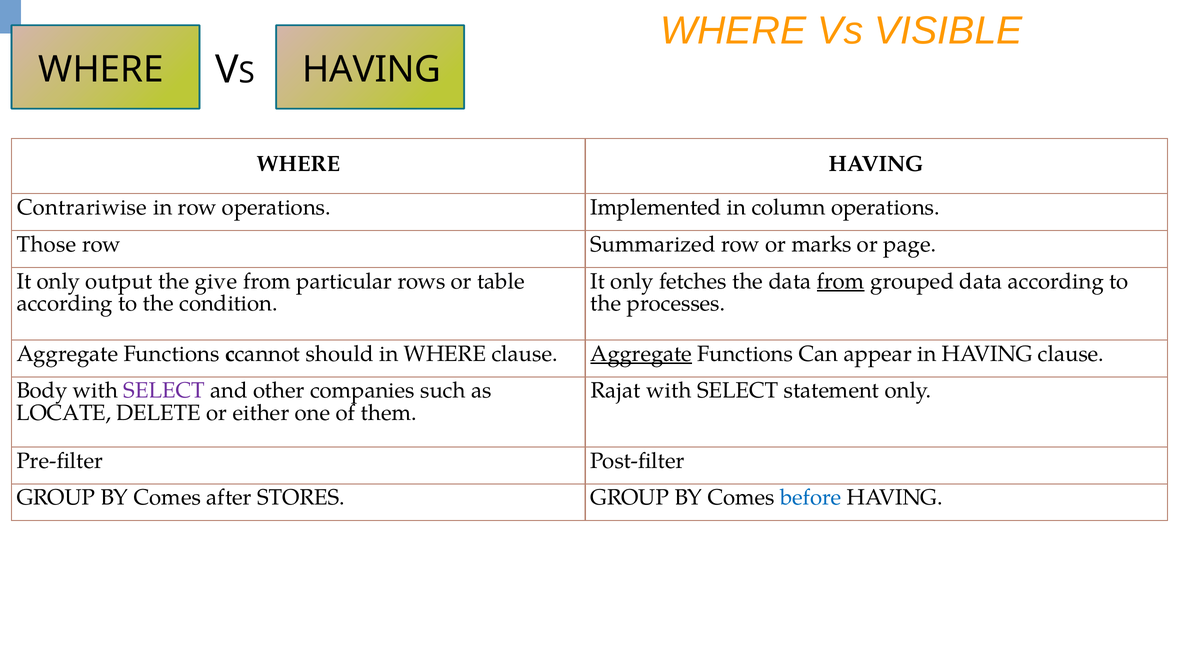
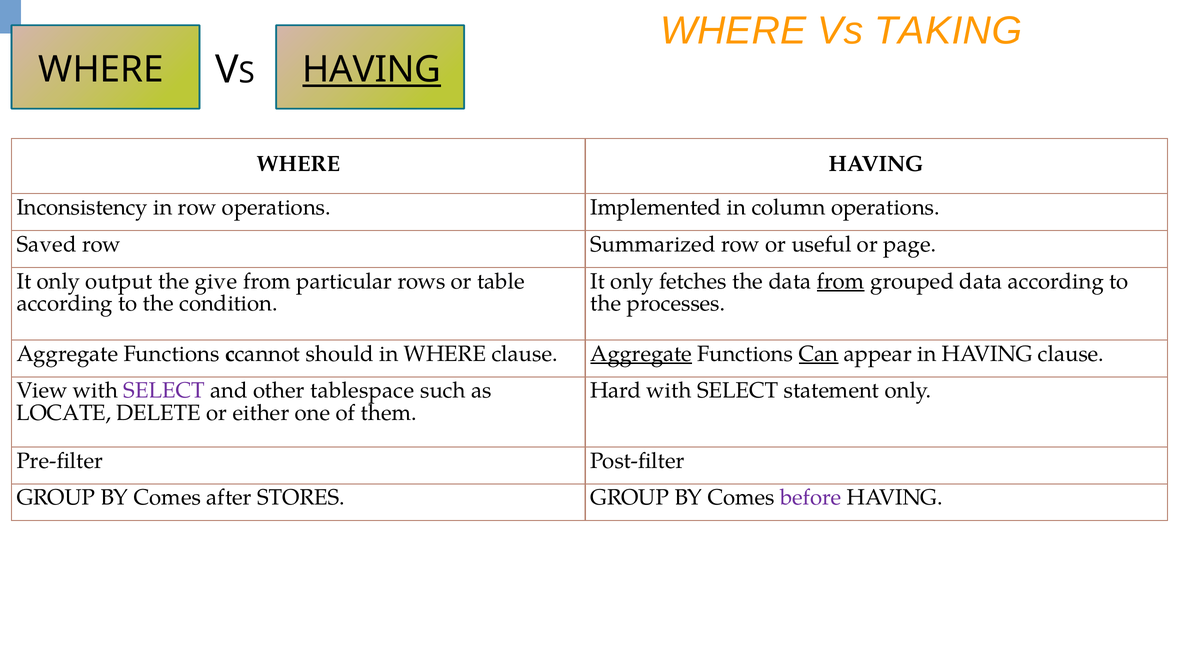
VISIBLE: VISIBLE -> TAKING (948, 31)
HAVING underline: none -> present (372, 70)
Contrariwise: Contrariwise -> Inconsistency (82, 208)
Those: Those -> Saved (47, 244)
marks: marks -> useful (822, 244)
Can underline: none -> present (819, 354)
Body: Body -> View (42, 391)
companies: companies -> tablespace (362, 391)
Rajat: Rajat -> Hard (616, 391)
before colour: blue -> purple (811, 498)
